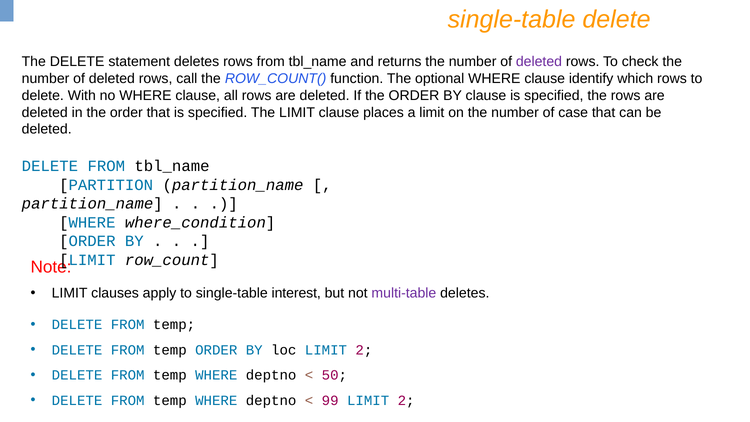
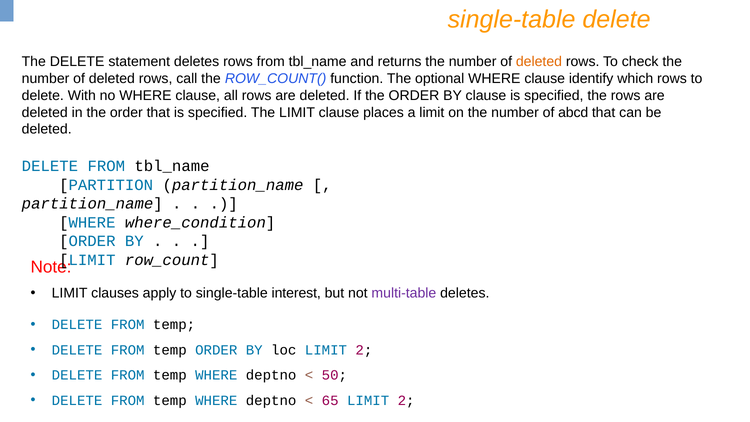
deleted colour: purple -> orange (539, 62)
case: case -> abcd (573, 112)
99: 99 -> 65 (330, 400)
